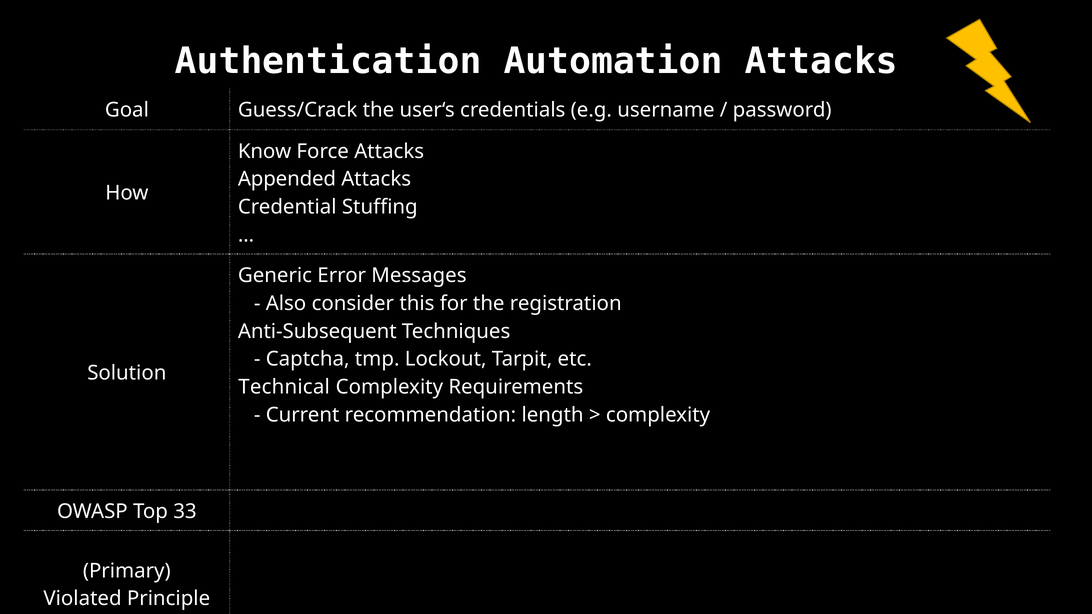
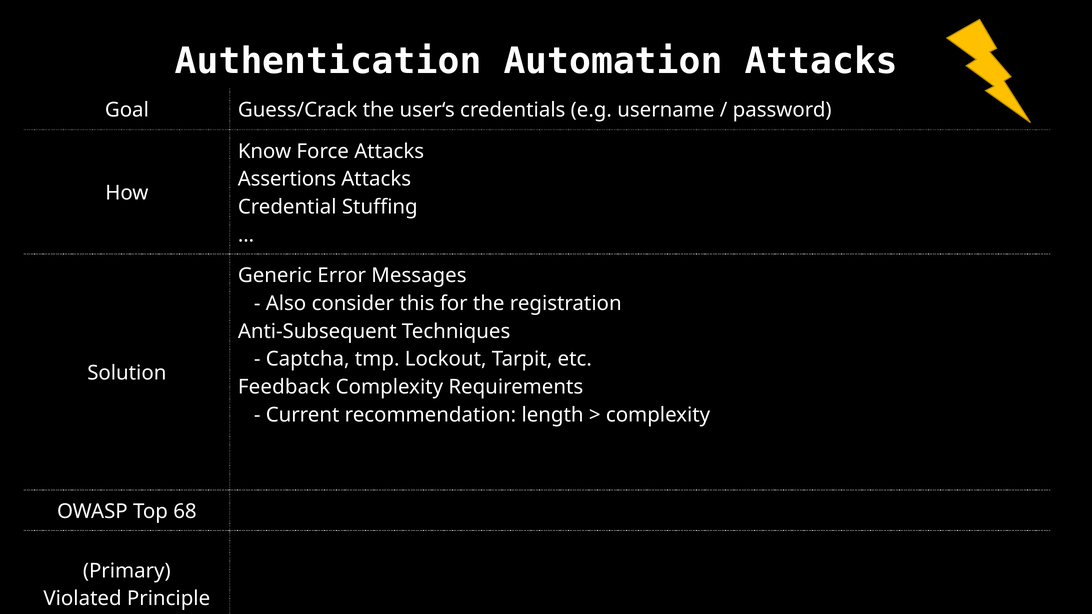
Appended: Appended -> Assertions (287, 179)
Technical: Technical -> Feedback (284, 387)
33: 33 -> 68 (185, 511)
